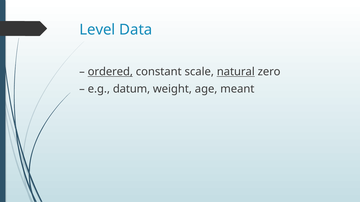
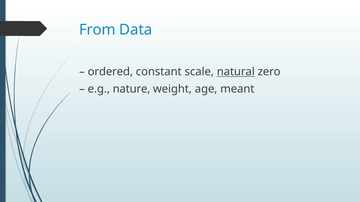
Level: Level -> From (97, 30)
ordered underline: present -> none (110, 72)
datum: datum -> nature (131, 89)
